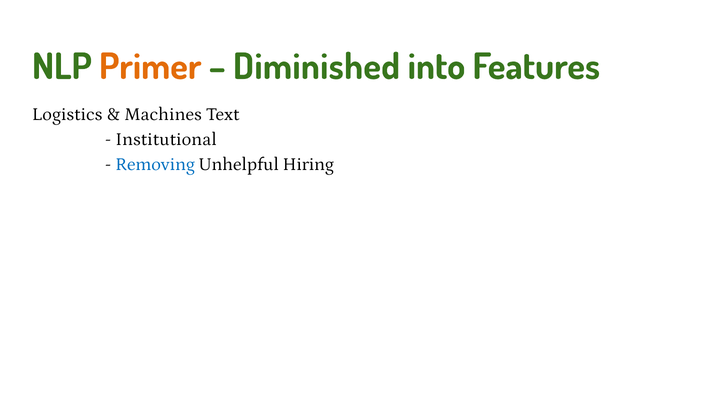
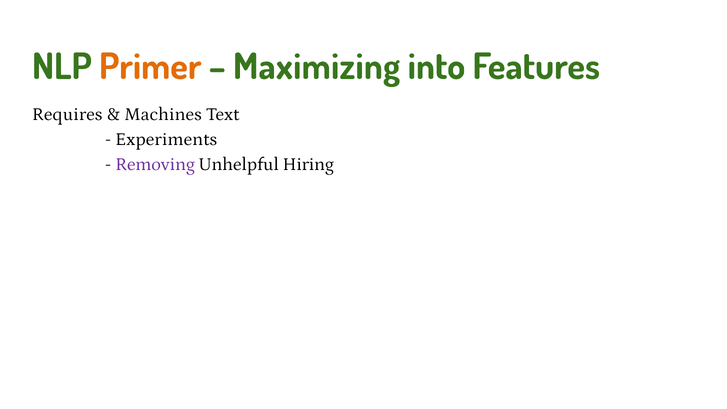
Diminished: Diminished -> Maximizing (317, 67)
Logistics: Logistics -> Requires (67, 114)
Institutional: Institutional -> Experiments (166, 139)
Removing colour: blue -> purple (155, 164)
